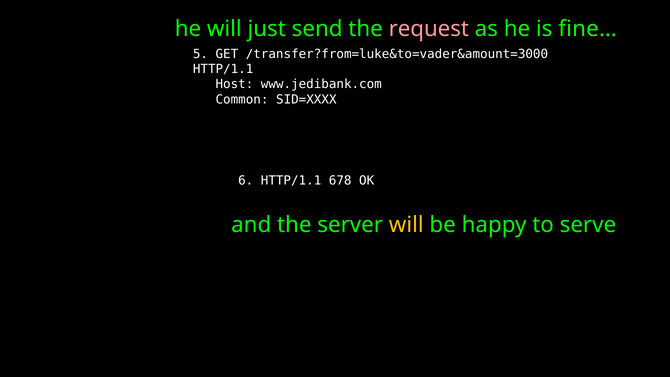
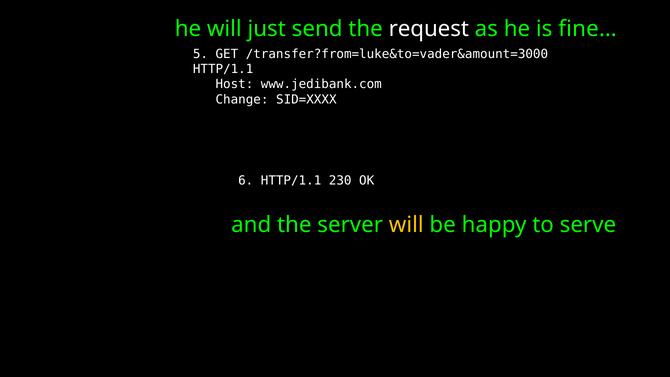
request colour: pink -> white (429, 29)
Common: Common -> Change (242, 99)
678: 678 -> 230 (340, 181)
